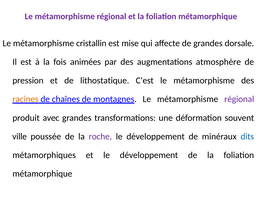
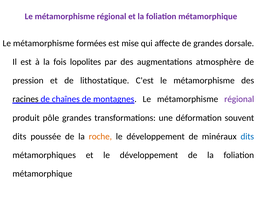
cristallin: cristallin -> formées (91, 43)
animées: animées -> lopolites (85, 62)
racines colour: orange -> black (25, 99)
avec: avec -> pôle (51, 118)
ville: ville -> dits (19, 136)
roche colour: purple -> orange (100, 136)
